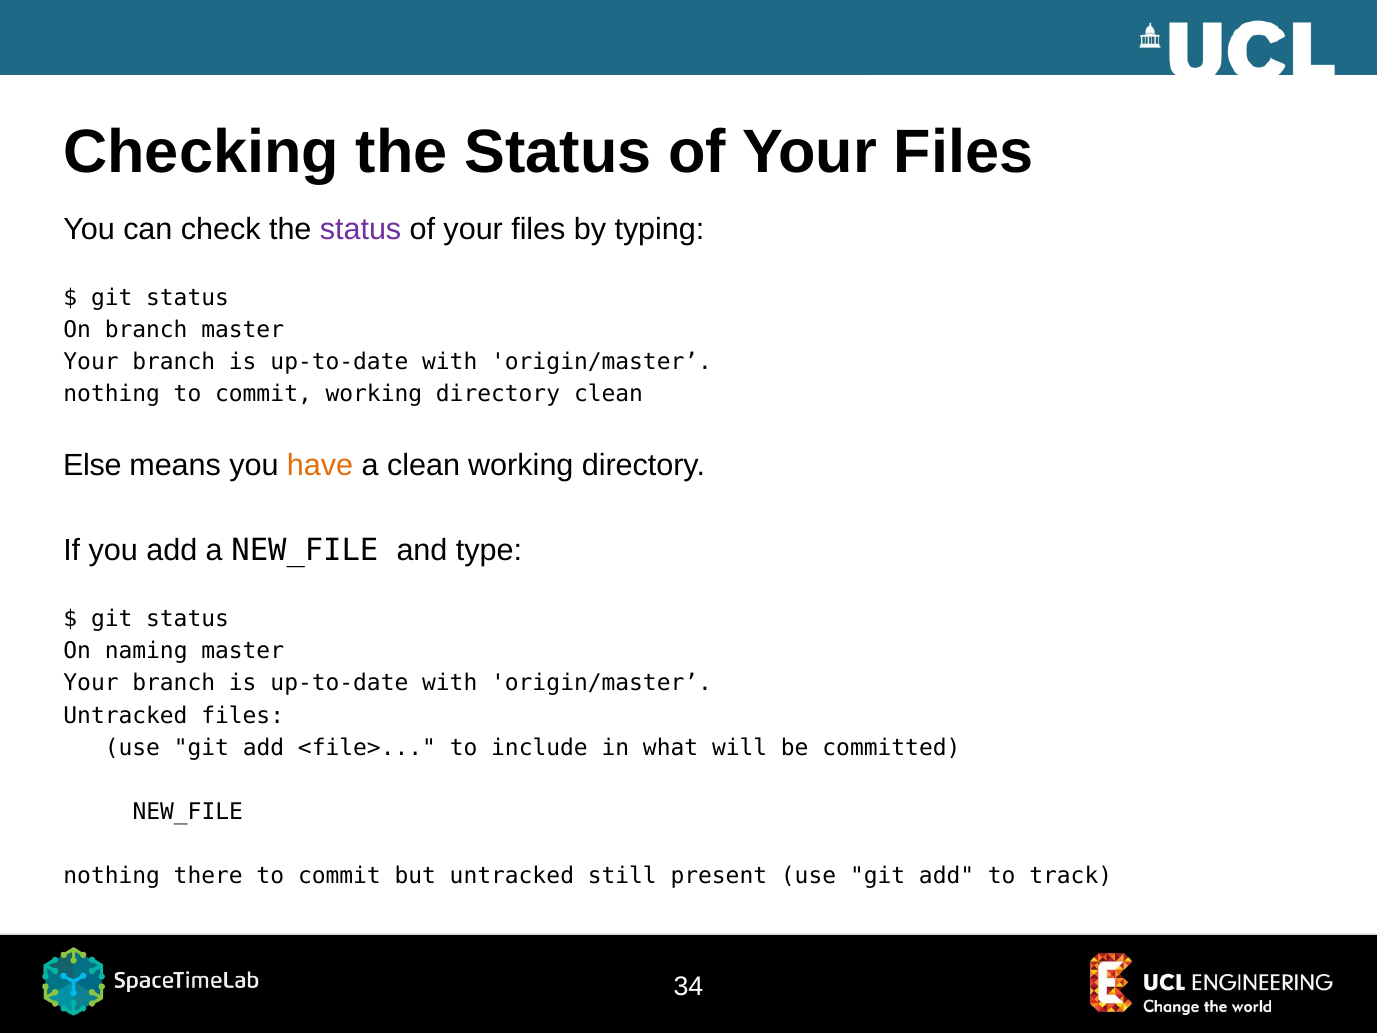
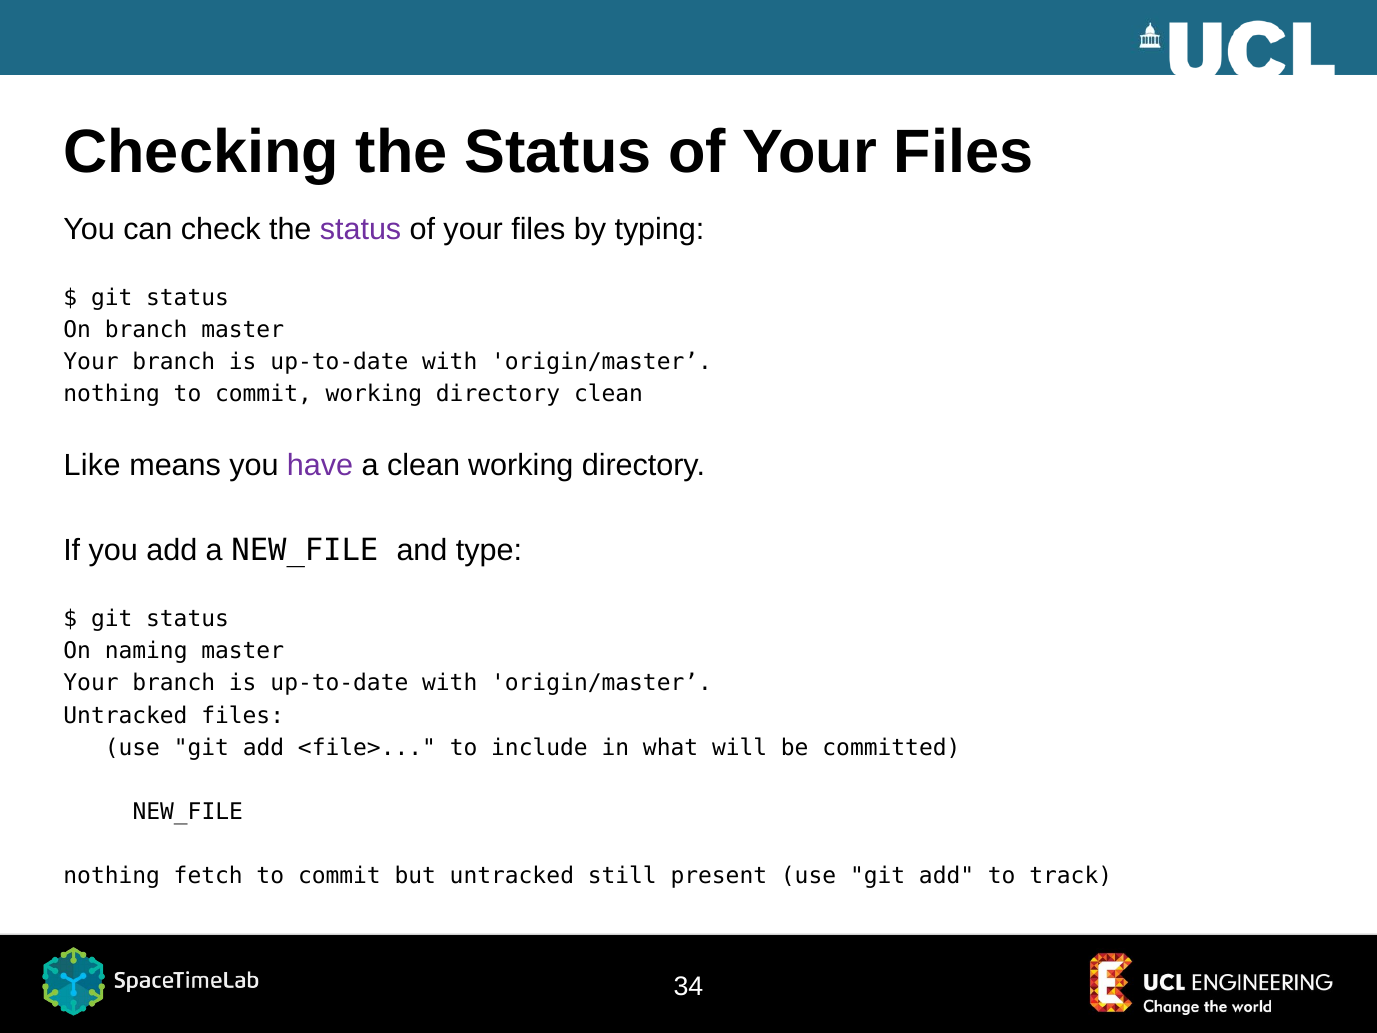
Else: Else -> Like (92, 465)
have colour: orange -> purple (320, 465)
there: there -> fetch (208, 876)
